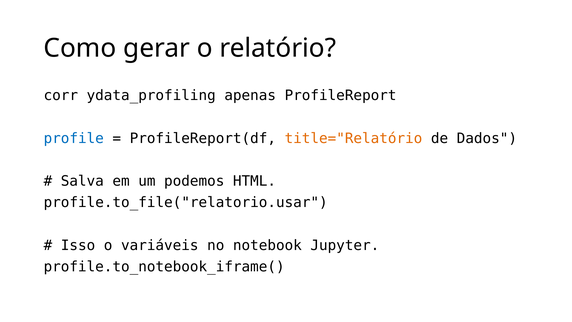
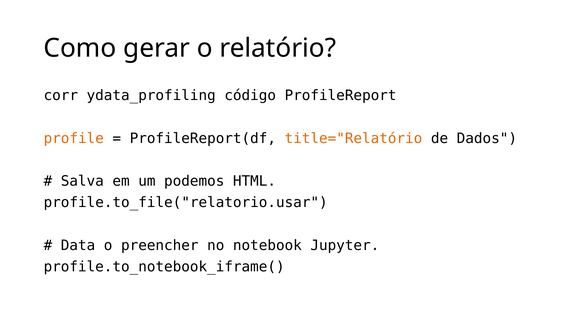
apenas: apenas -> código (250, 95)
profile colour: blue -> orange (74, 138)
Isso: Isso -> Data (78, 245)
variáveis: variáveis -> preencher (160, 245)
